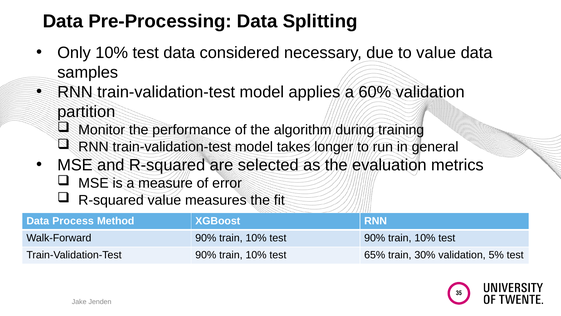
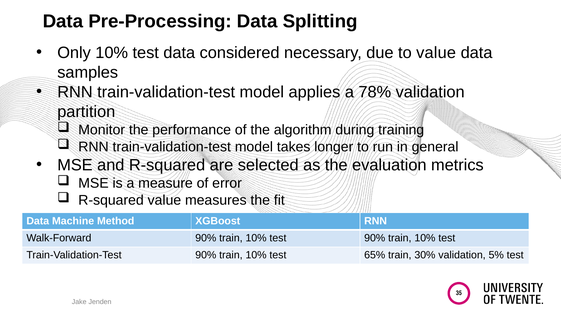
60%: 60% -> 78% (375, 92)
Process: Process -> Machine (73, 221)
